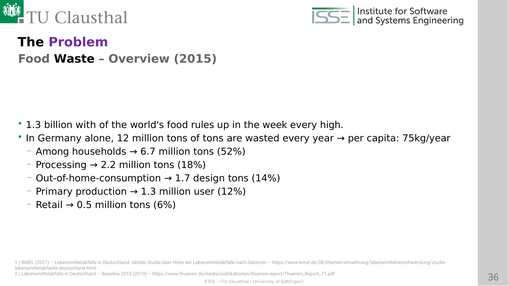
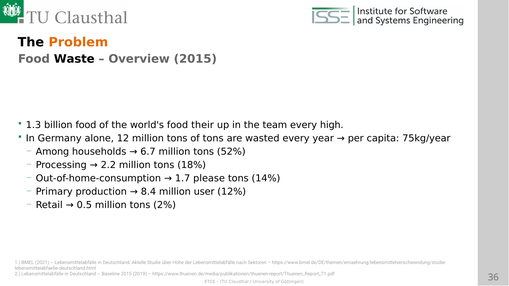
Problem colour: purple -> orange (78, 42)
billion with: with -> food (86, 125)
rules: rules -> their (203, 125)
week: week -> team (275, 125)
design: design -> please (209, 179)
1.3: 1.3 -> 8.4 (148, 192)
6%: 6% -> 2% (165, 205)
